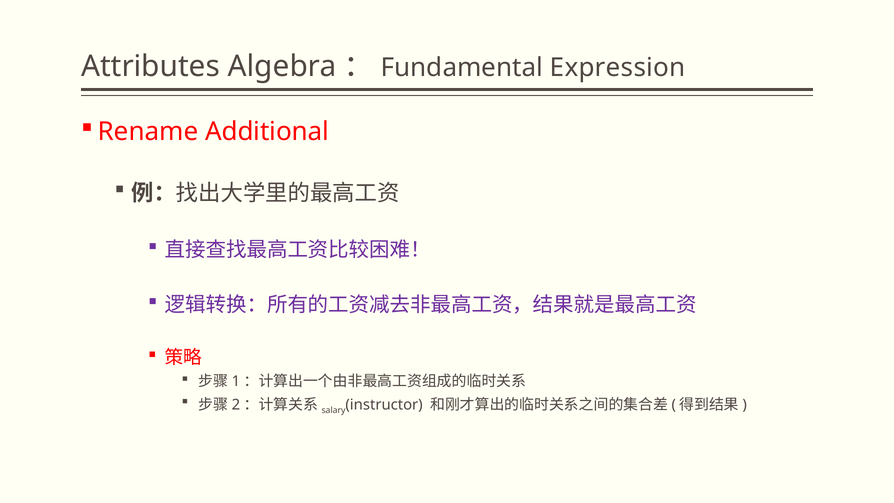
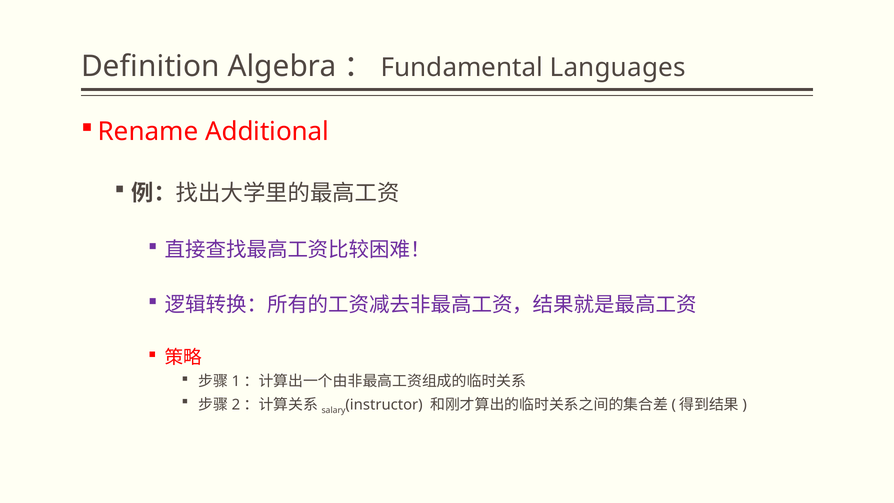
Attributes: Attributes -> Definition (150, 66)
Expression: Expression -> Languages (618, 68)
